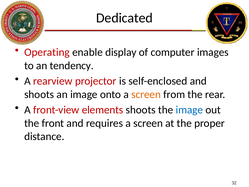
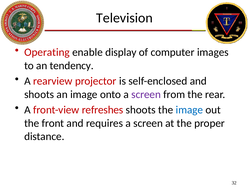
Dedicated: Dedicated -> Television (124, 18)
screen colour: orange -> purple (146, 94)
elements: elements -> refreshes (103, 110)
